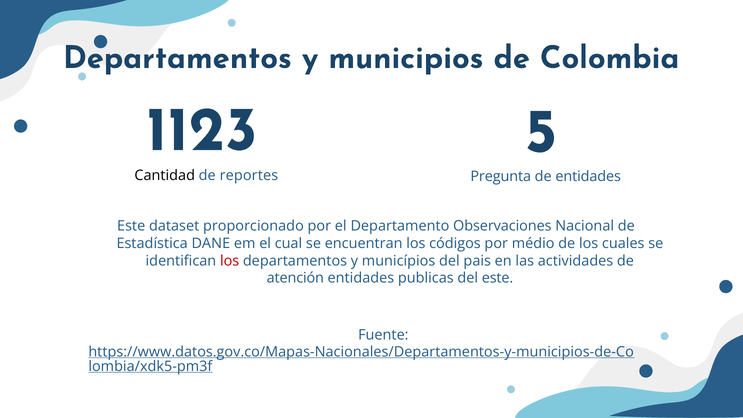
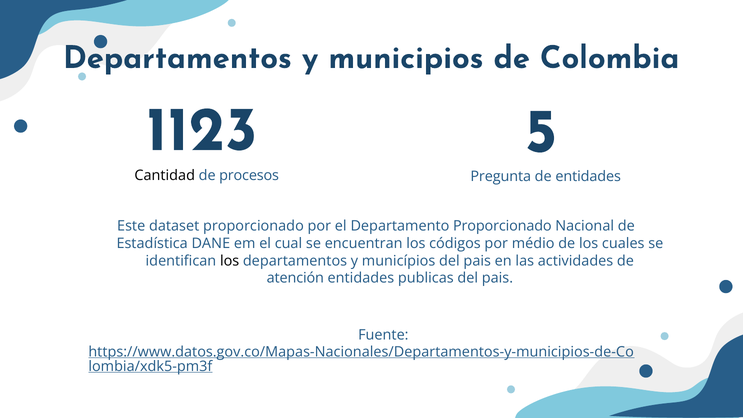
reportes: reportes -> procesos (249, 176)
Departamento Observaciones: Observaciones -> Proporcionado (502, 226)
los colour: red -> black (230, 261)
publicas del este: este -> pais (497, 278)
